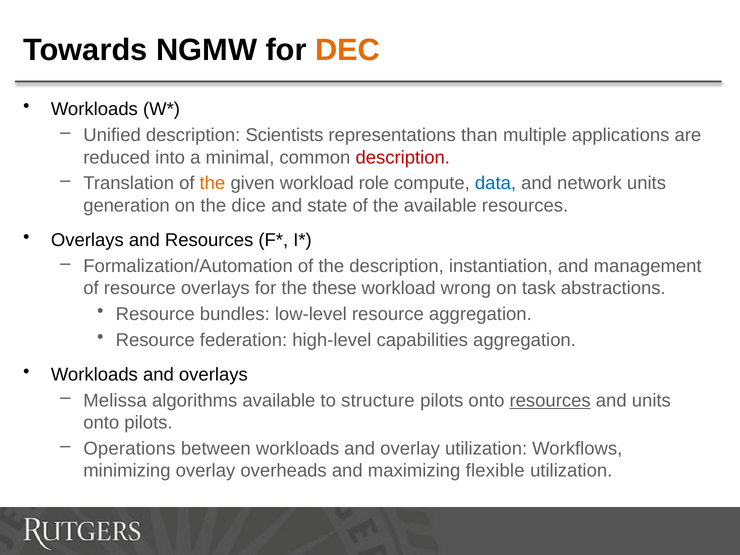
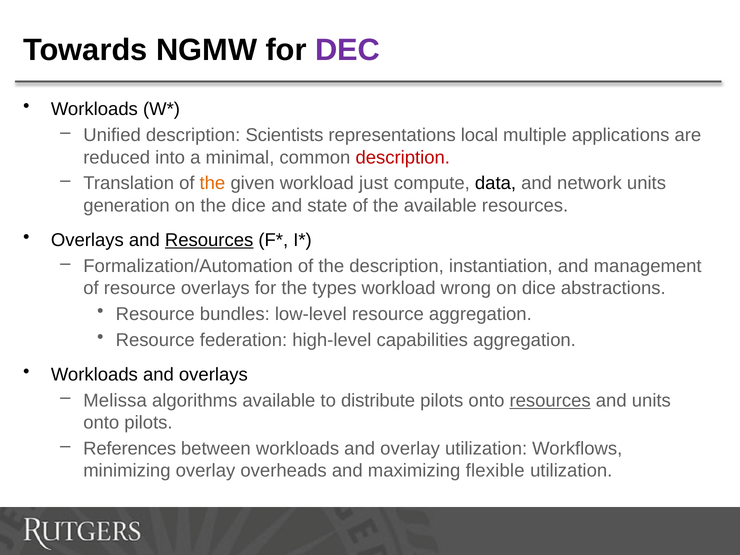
DEC colour: orange -> purple (348, 50)
than: than -> local (480, 135)
role: role -> just (374, 183)
data colour: blue -> black (496, 183)
Resources underline: none -> present (209, 240)
these: these -> types (334, 288)
on task: task -> dice (539, 288)
structure: structure -> distribute (378, 400)
Operations: Operations -> References (130, 448)
